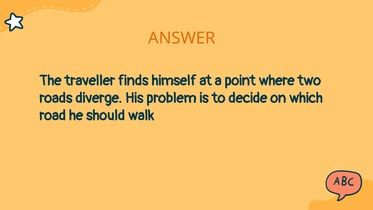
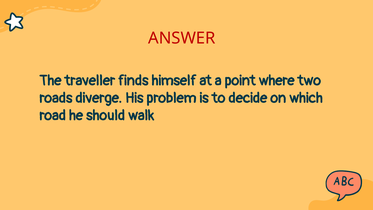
ANSWER colour: orange -> red (182, 38)
